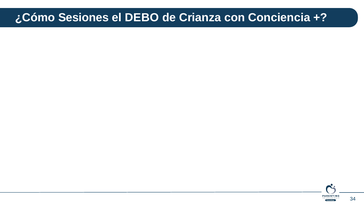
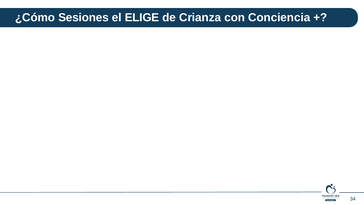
DEBO: DEBO -> ELIGE (142, 17)
